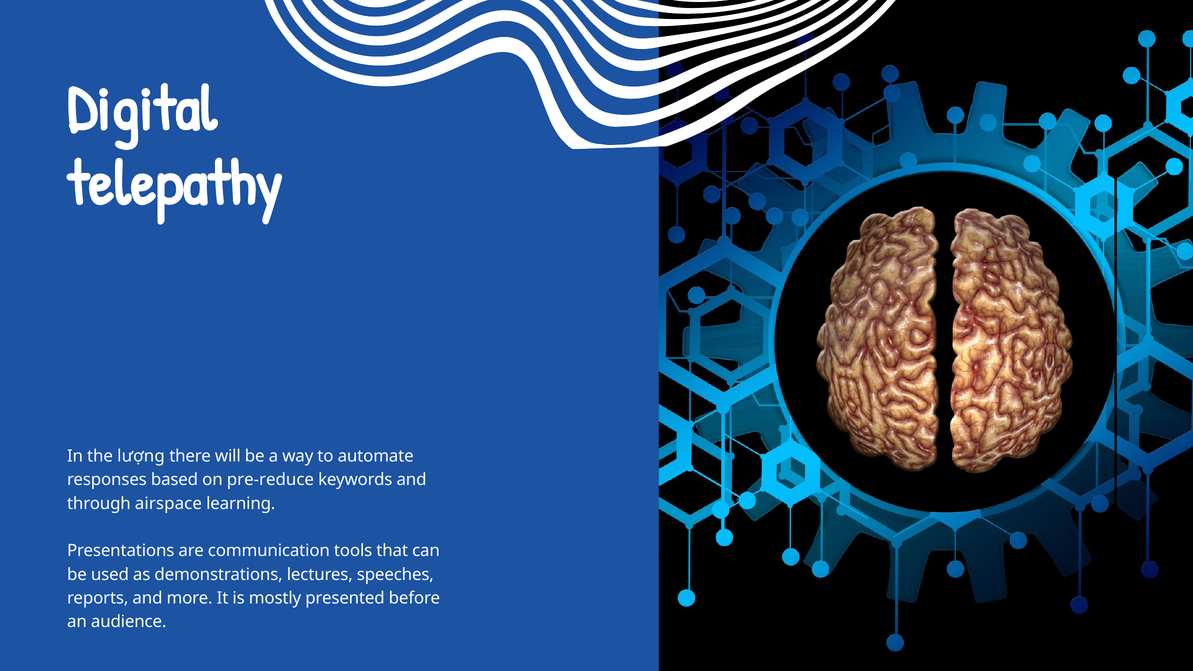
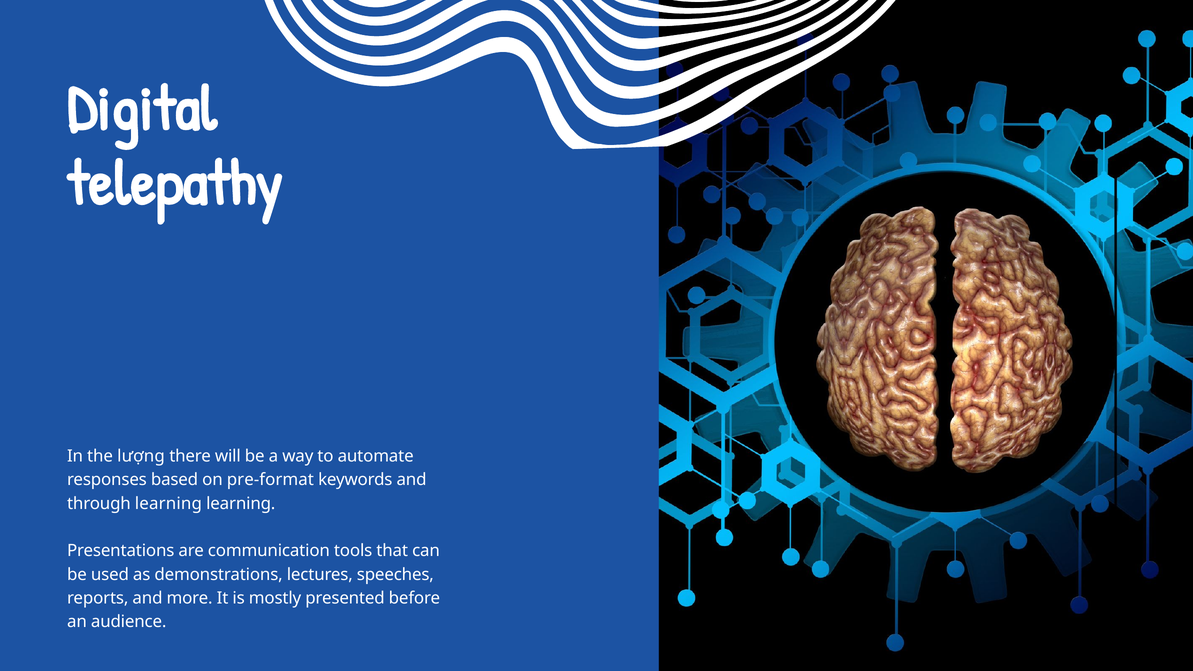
pre-reduce: pre-reduce -> pre-format (270, 480)
through airspace: airspace -> learning (168, 504)
